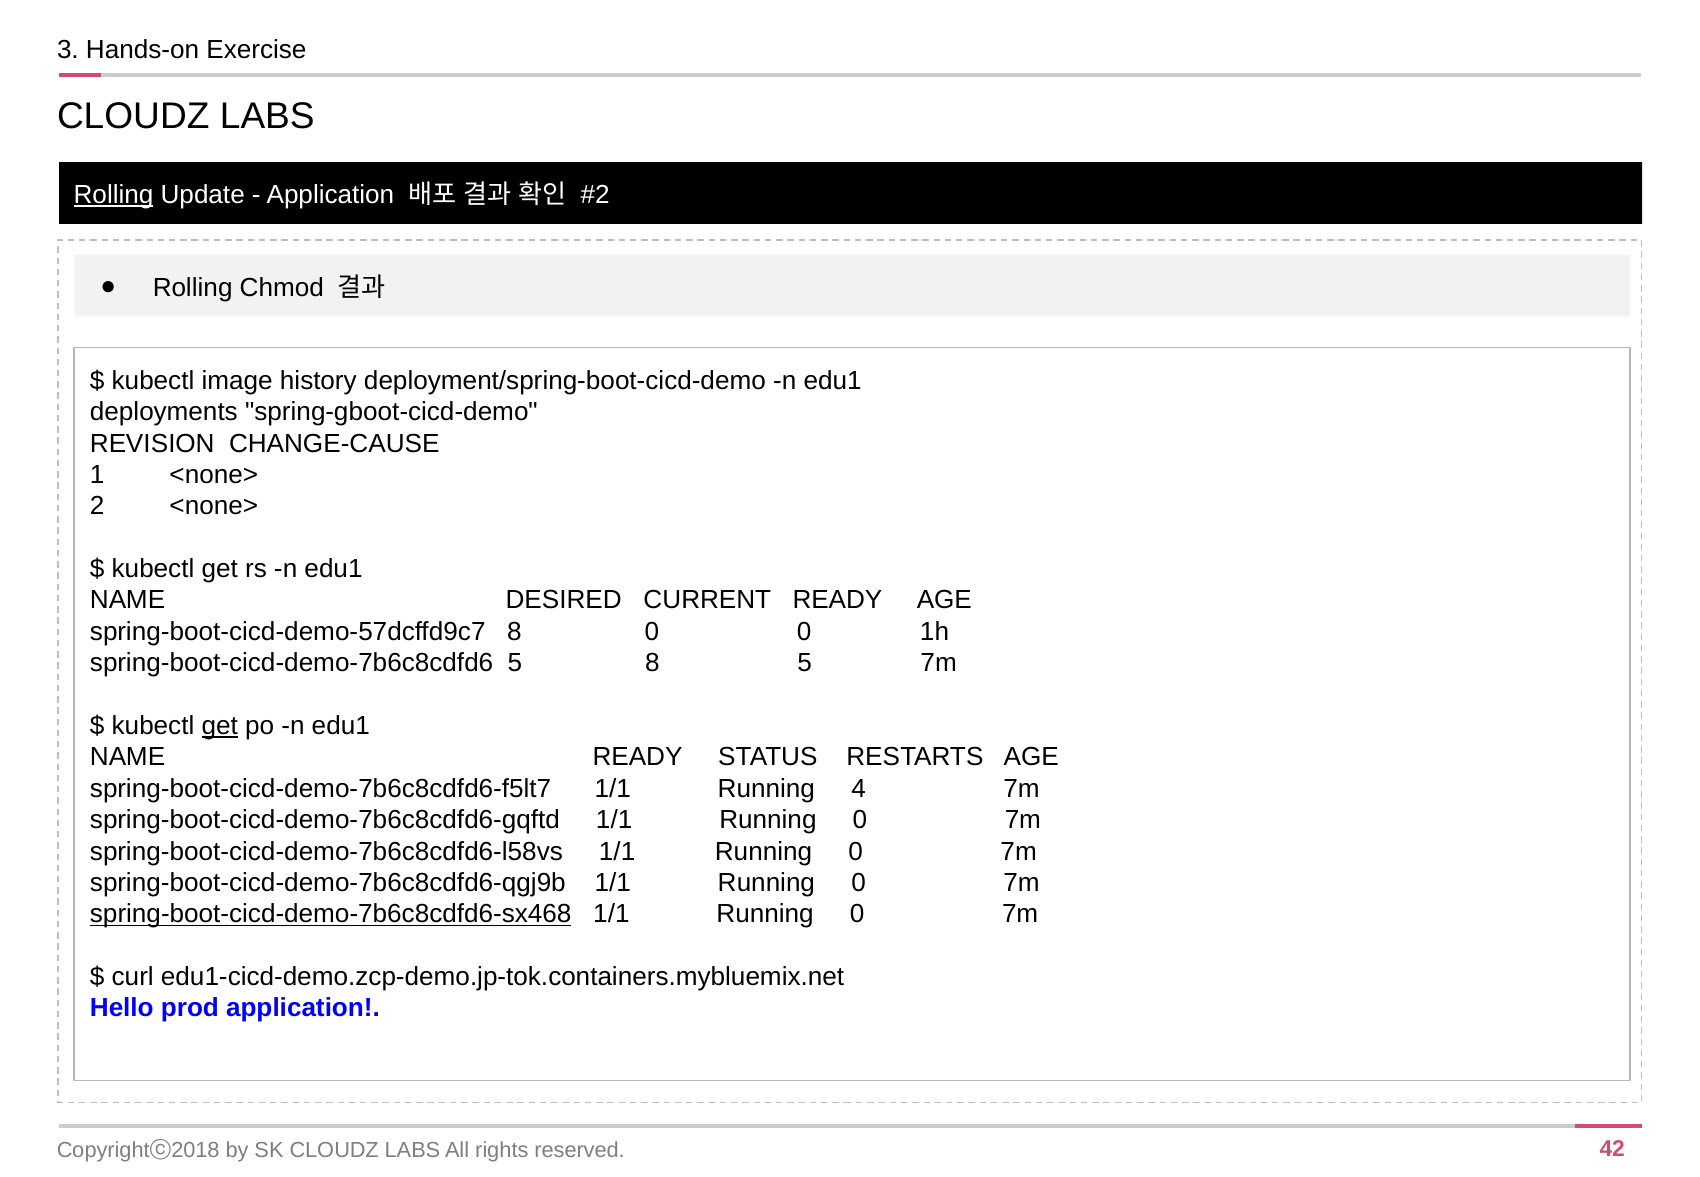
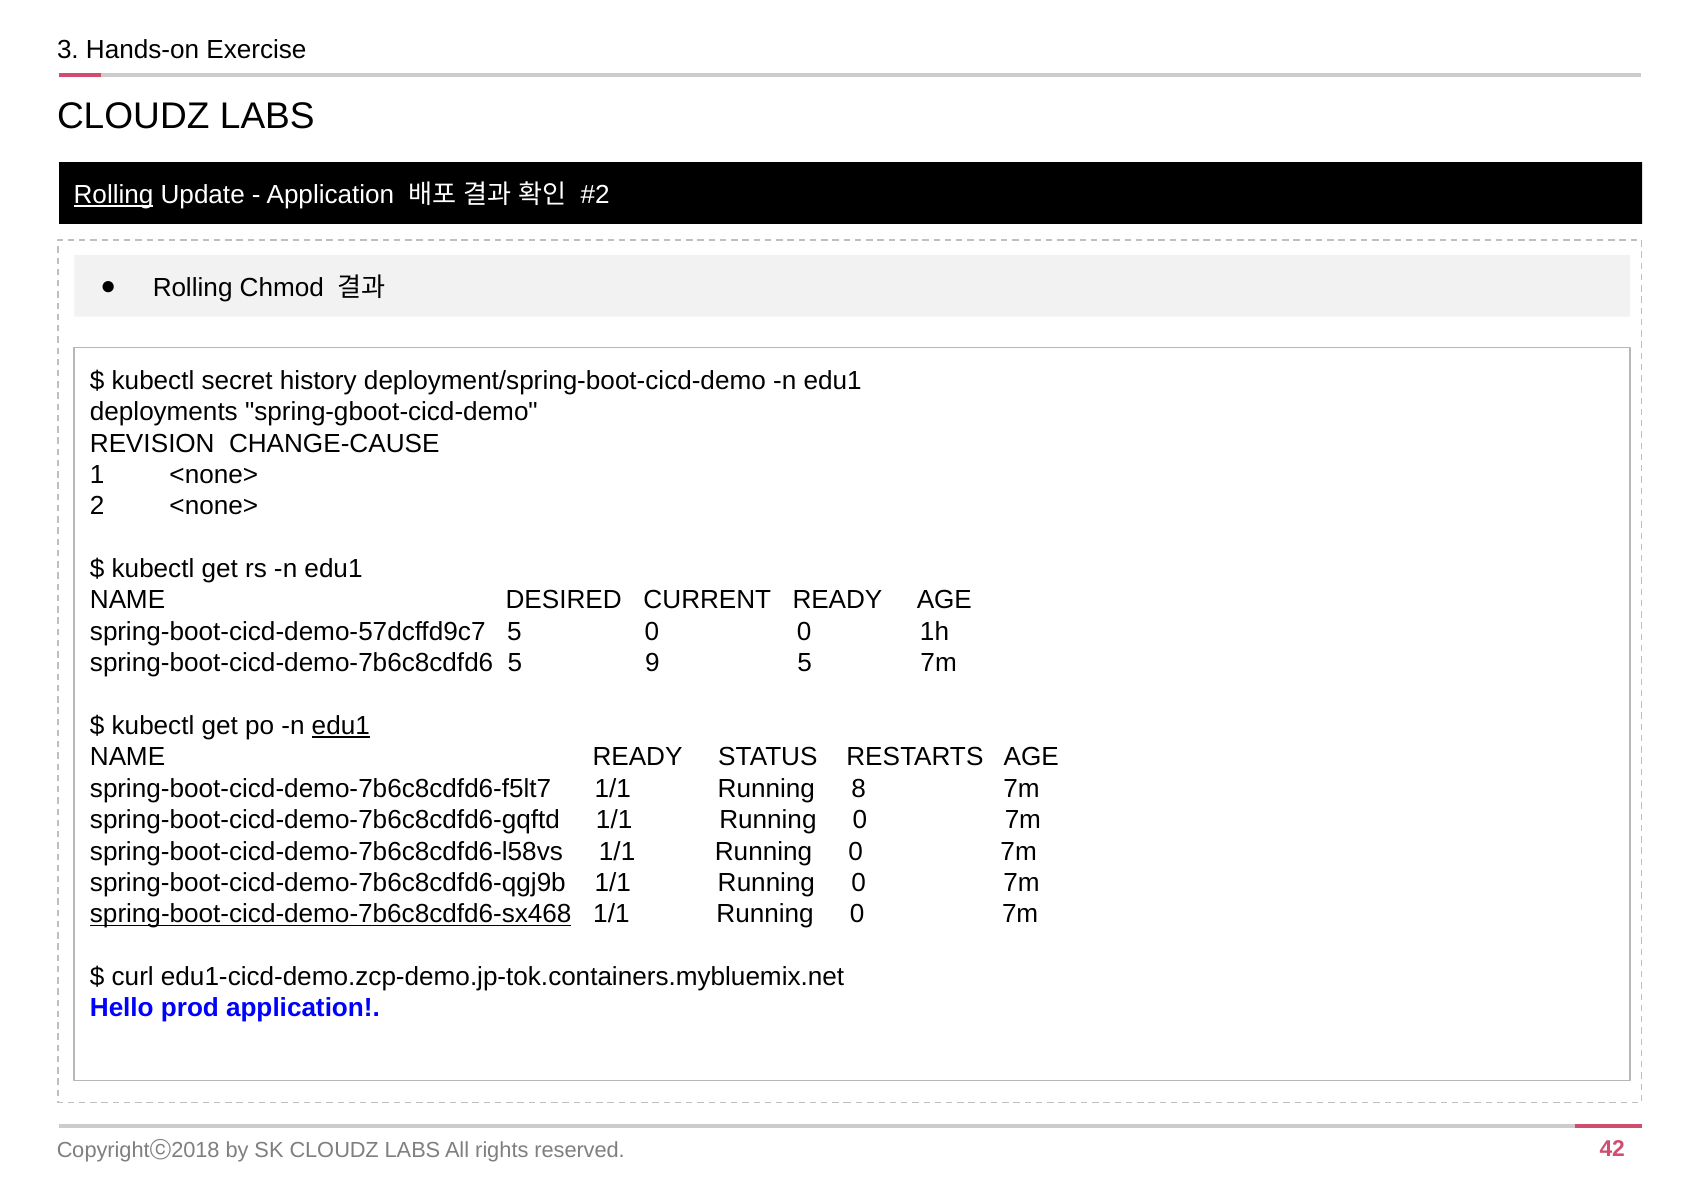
image: image -> secret (237, 381)
spring-boot-cicd-demo-57dcffd9c7 8: 8 -> 5 (514, 632)
5 8: 8 -> 9 (653, 663)
get underline: present -> none (220, 726)
edu1 underline: none -> present (341, 726)
4: 4 -> 8 (859, 789)
